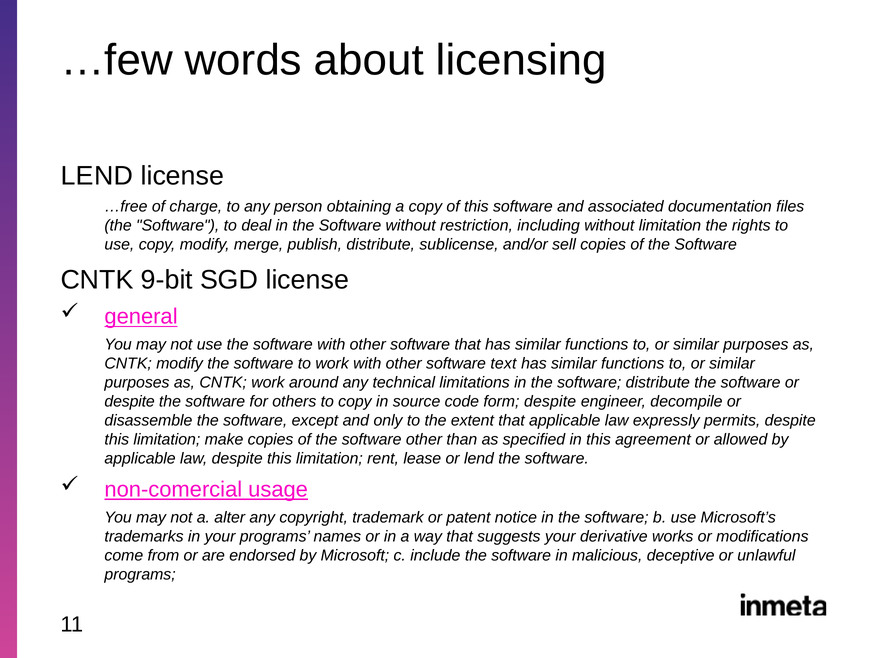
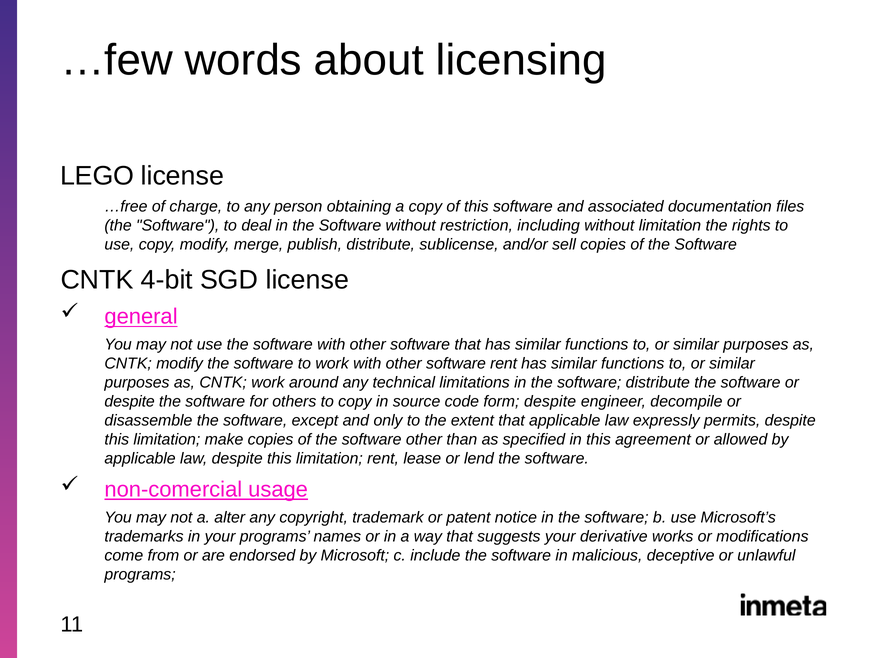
LEND: LEND -> LEGO (97, 176)
9-bit: 9-bit -> 4-bit (167, 280)
software text: text -> rent (504, 364)
